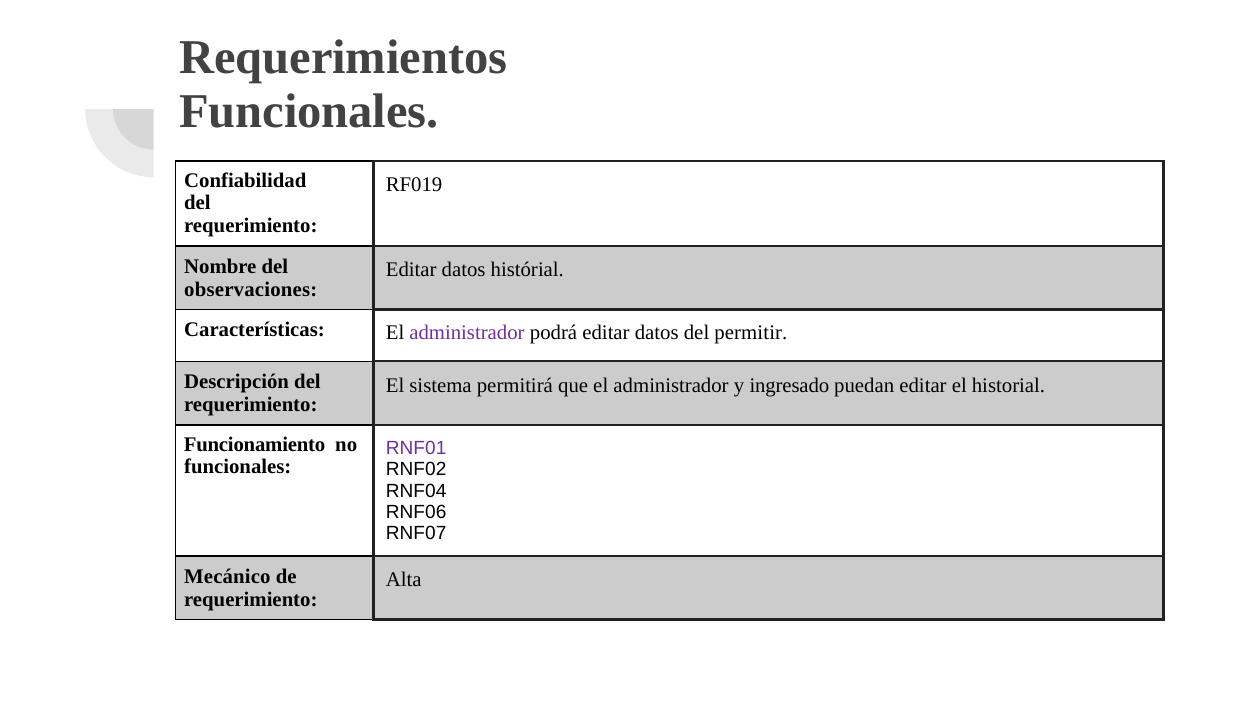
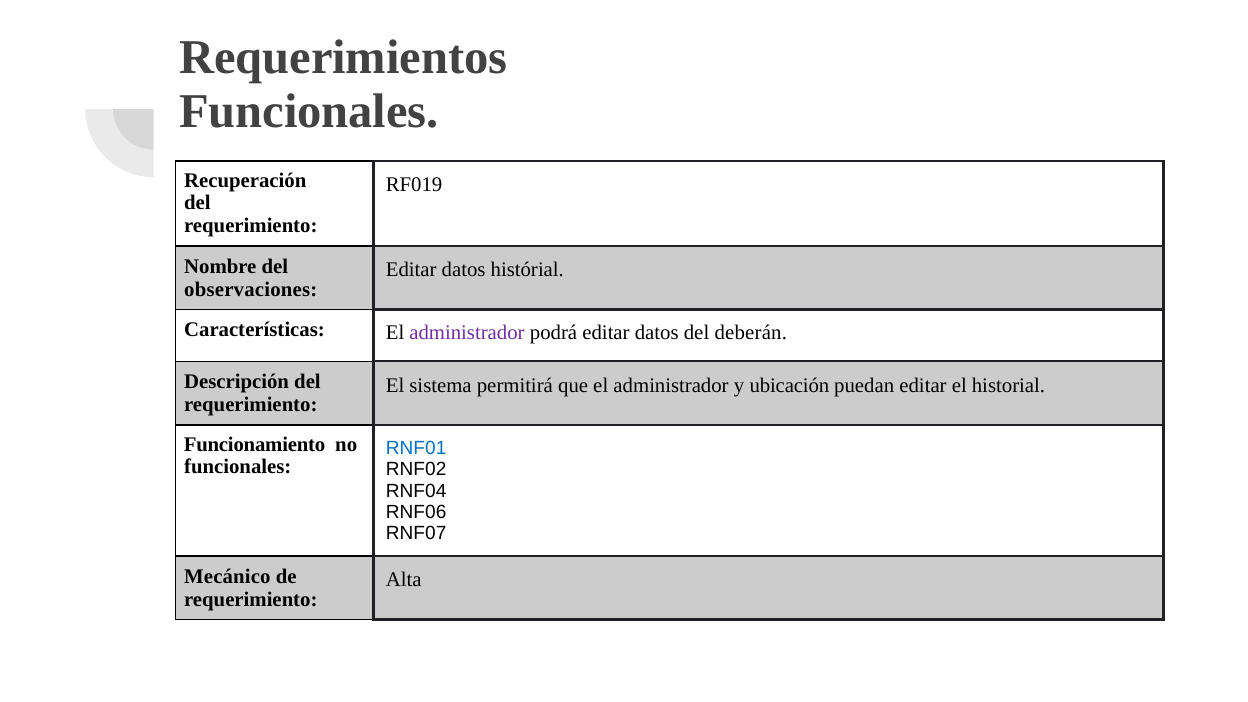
Confiabilidad: Confiabilidad -> Recuperación (245, 180)
permitir: permitir -> deberán (751, 333)
ingresado: ingresado -> ubicación (789, 385)
RNF01 colour: purple -> blue (416, 448)
